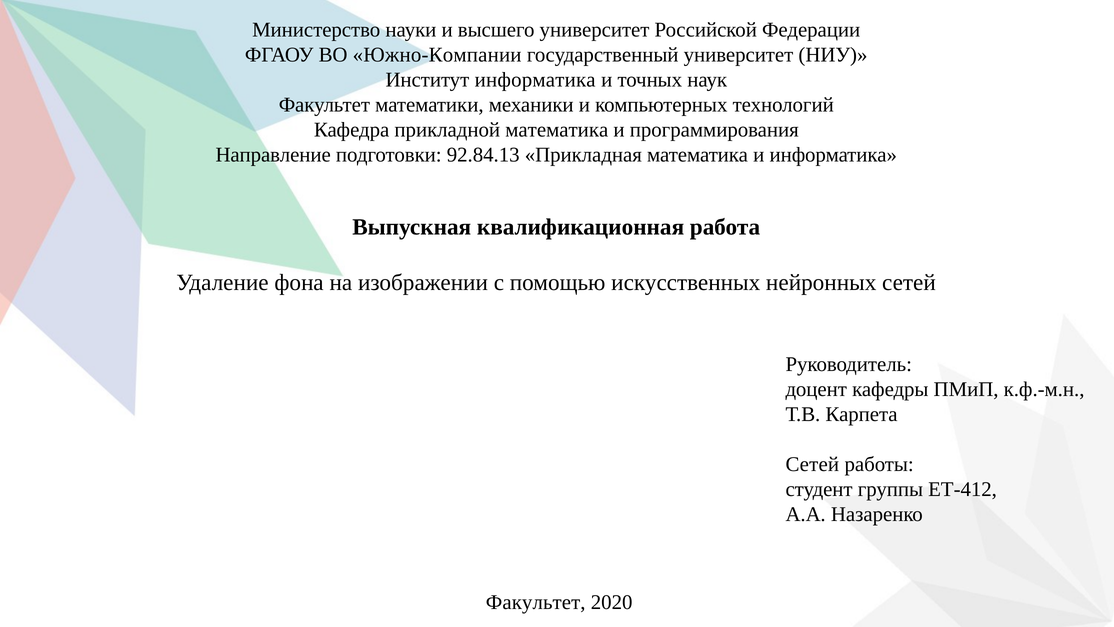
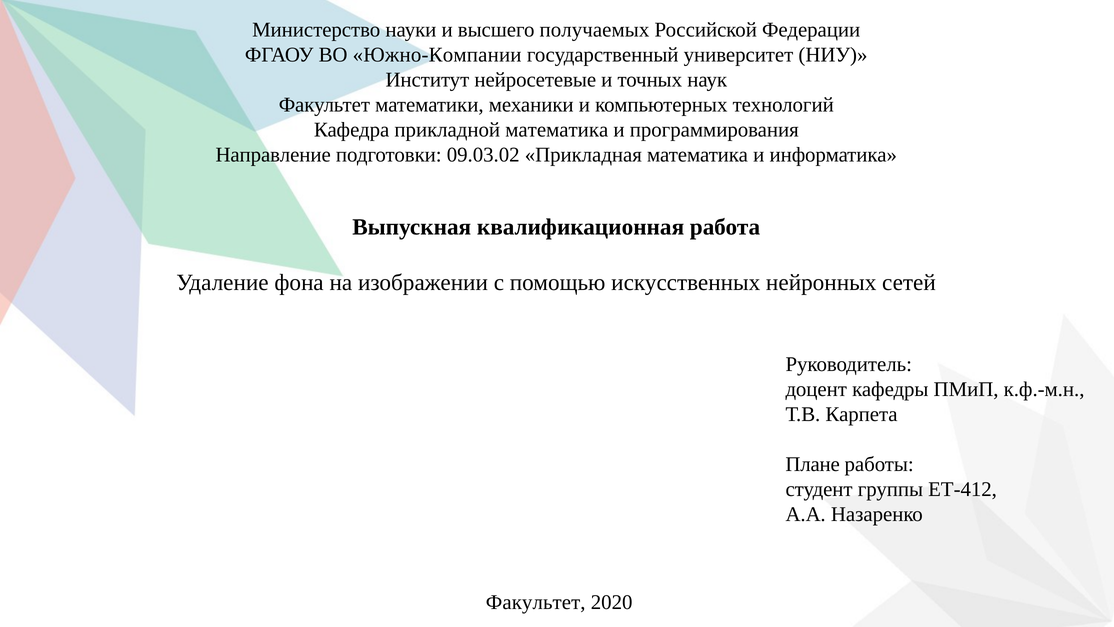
высшего университет: университет -> получаемых (594, 30)
Институт информатика: информатика -> нейросетевые (535, 80)
92.84.13: 92.84.13 -> 09.03.02 (483, 155)
Сетей: Сетей -> Плане (813, 464)
